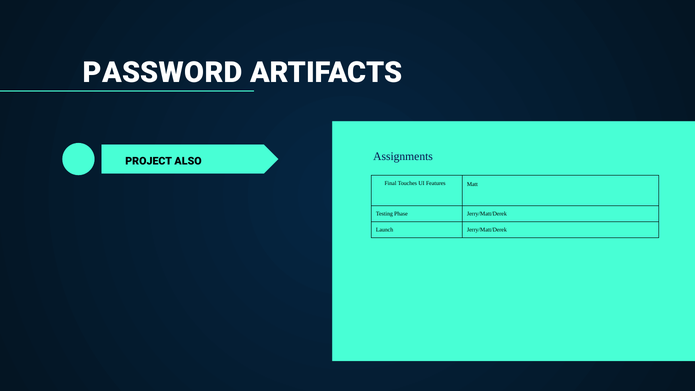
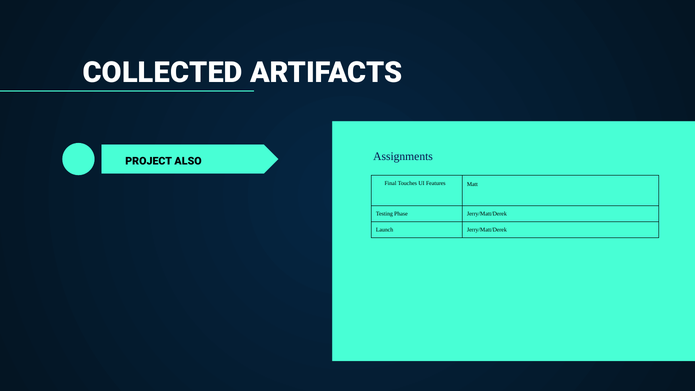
PASSWORD: PASSWORD -> COLLECTED (163, 73)
